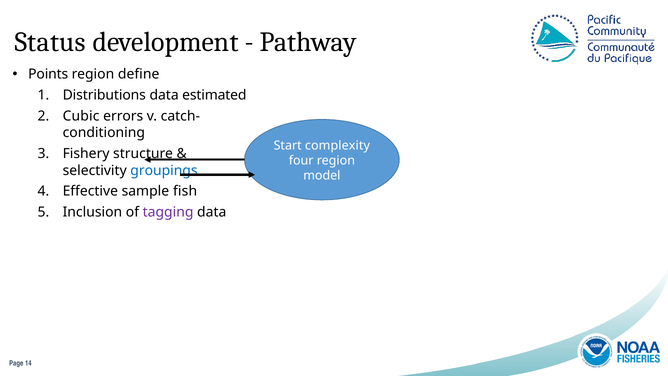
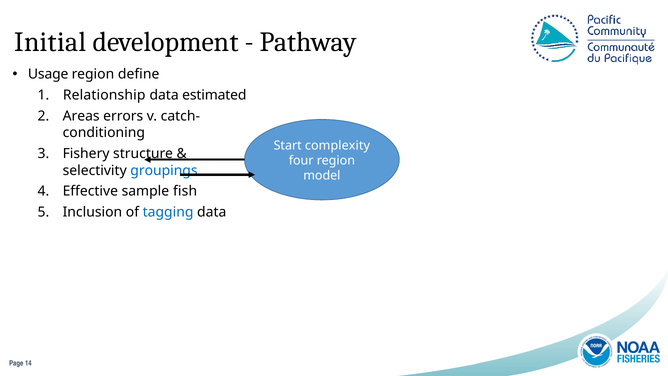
Status: Status -> Initial (50, 42)
Points: Points -> Usage (48, 74)
Distributions: Distributions -> Relationship (104, 95)
Cubic: Cubic -> Areas (81, 116)
tagging colour: purple -> blue (168, 212)
